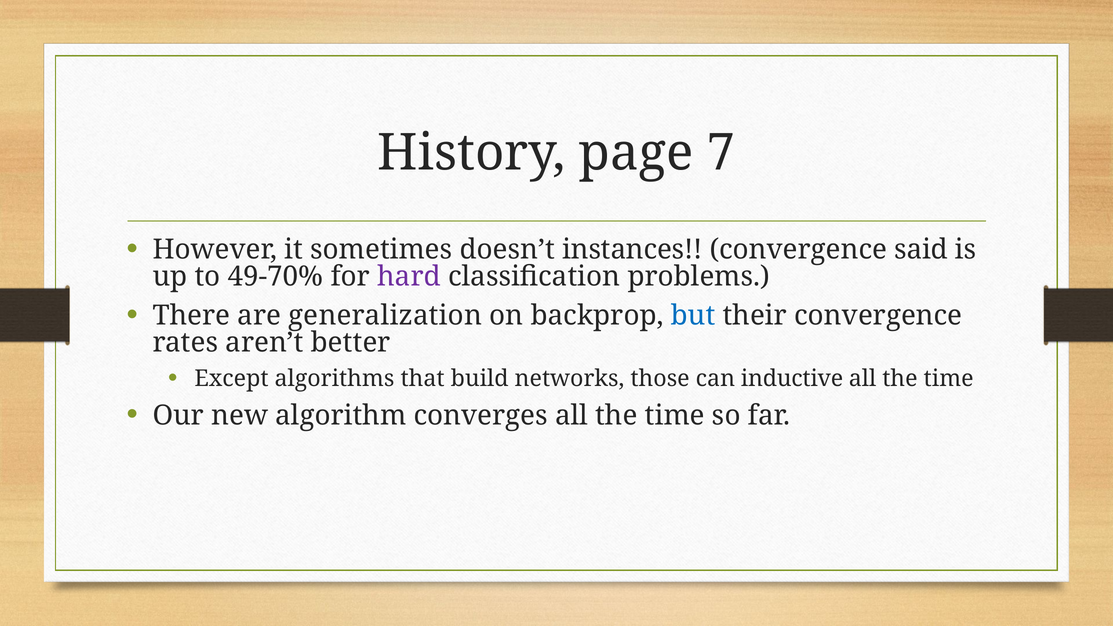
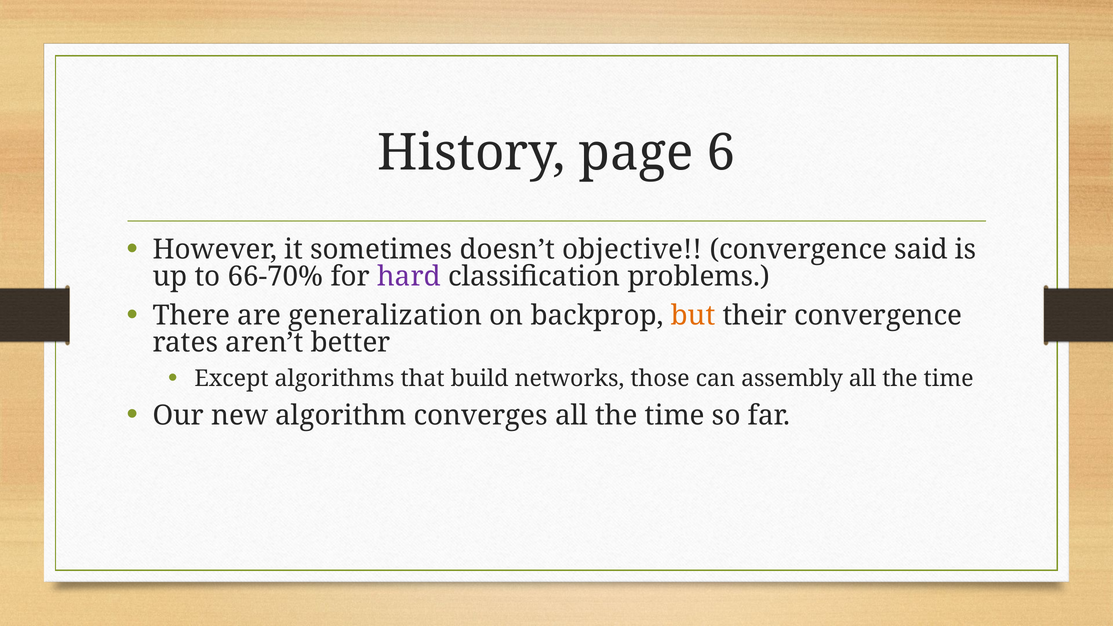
7: 7 -> 6 (721, 153)
instances: instances -> objective (632, 250)
49-70%: 49-70% -> 66-70% (276, 277)
but colour: blue -> orange (693, 316)
inductive: inductive -> assembly (792, 379)
